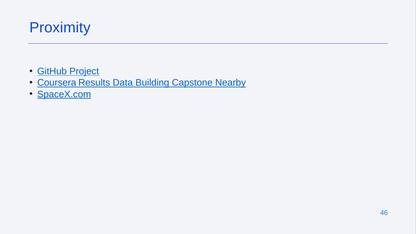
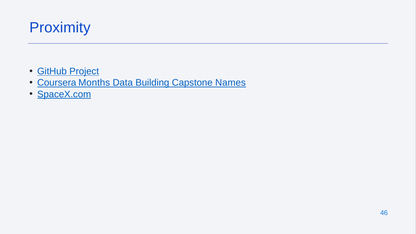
Results: Results -> Months (94, 83)
Nearby: Nearby -> Names (231, 83)
